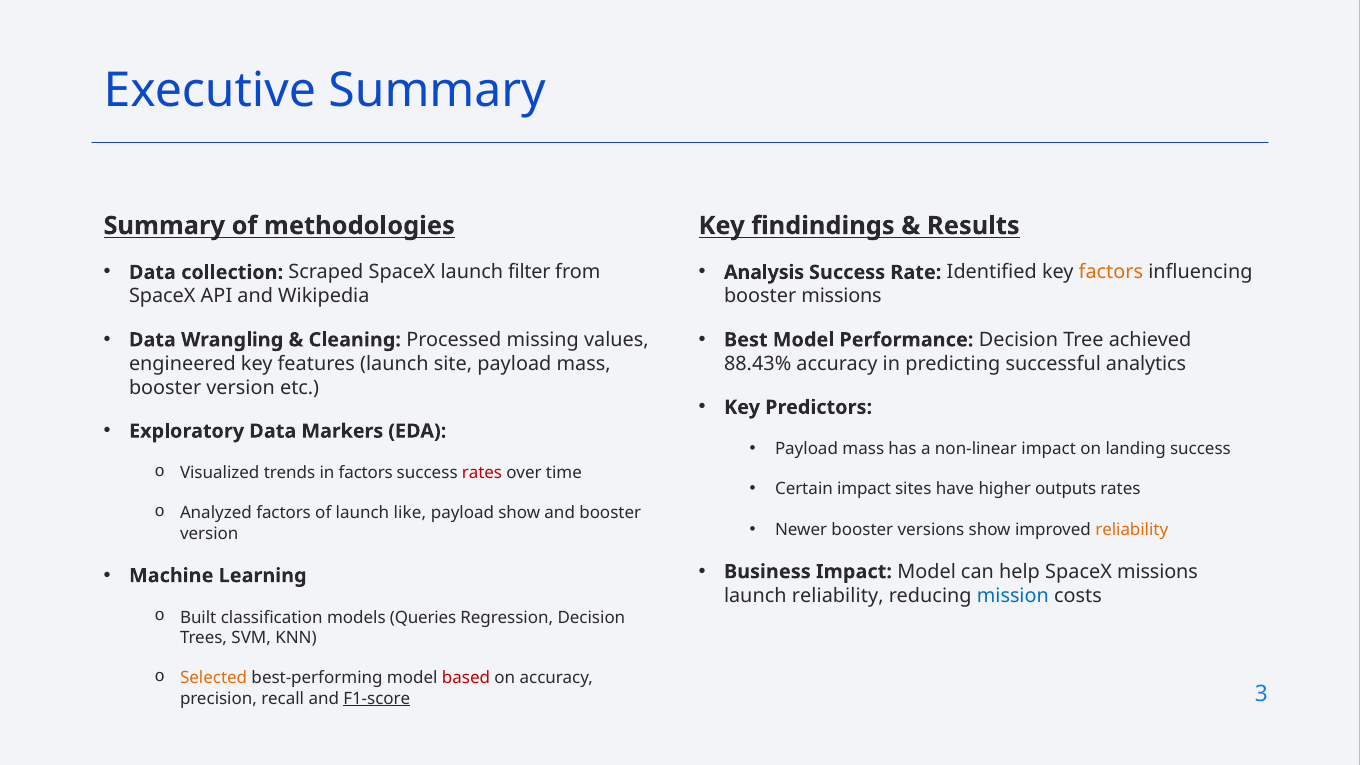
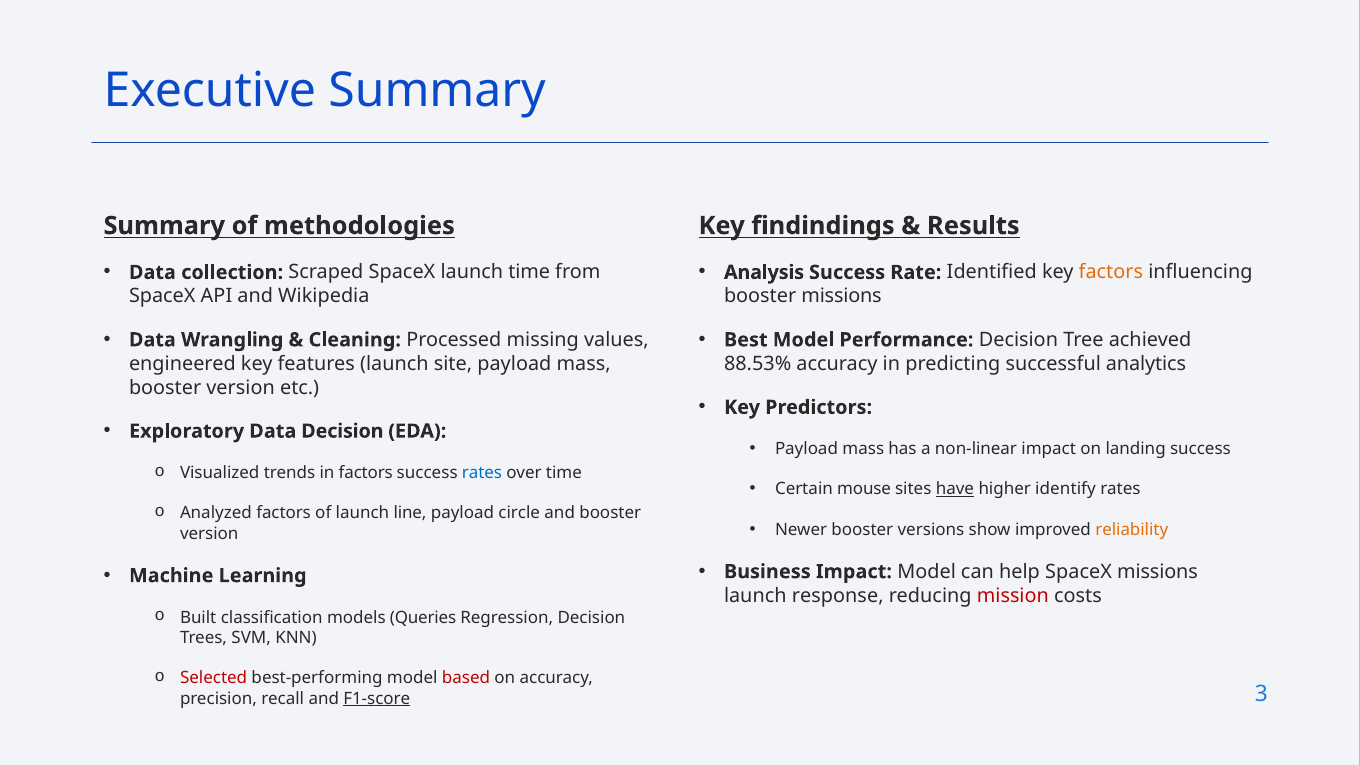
launch filter: filter -> time (529, 272)
88.43%: 88.43% -> 88.53% (758, 364)
Data Markers: Markers -> Decision (342, 431)
rates colour: red -> blue (482, 473)
Certain impact: impact -> mouse (864, 489)
have underline: none -> present (955, 489)
outputs: outputs -> identify (1066, 489)
like: like -> line (410, 513)
payload show: show -> circle (519, 513)
launch reliability: reliability -> response (838, 595)
mission colour: blue -> red (1013, 595)
Selected colour: orange -> red (214, 678)
